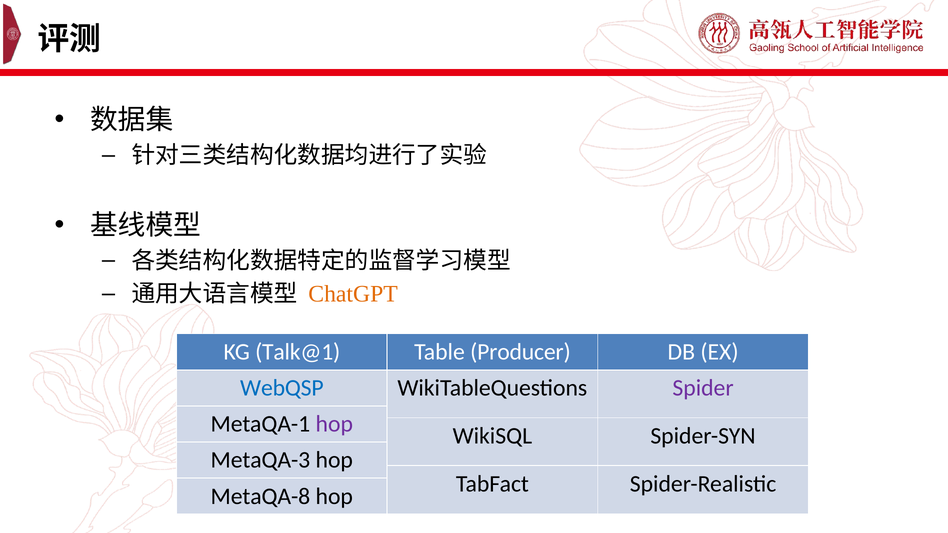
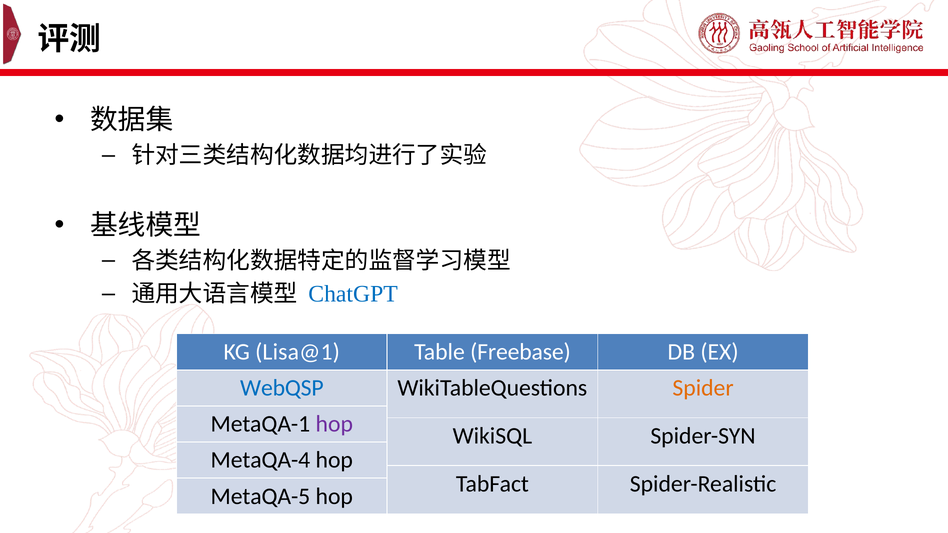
ChatGPT colour: orange -> blue (353, 294)
Talk@1: Talk@1 -> Lisa@1 (298, 352)
Producer: Producer -> Freebase (520, 352)
Spider colour: purple -> orange (703, 388)
MetaQA-3: MetaQA-3 -> MetaQA-4 (260, 460)
MetaQA-8: MetaQA-8 -> MetaQA-5 (260, 496)
